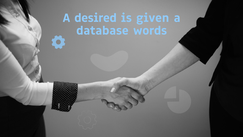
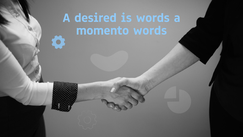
is given: given -> words (153, 17)
database: database -> momento (103, 30)
